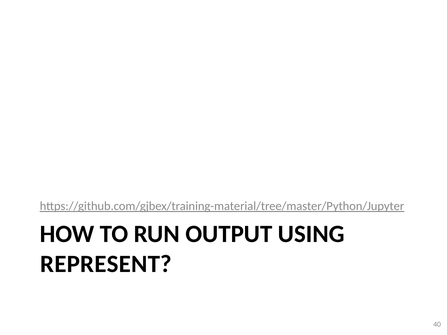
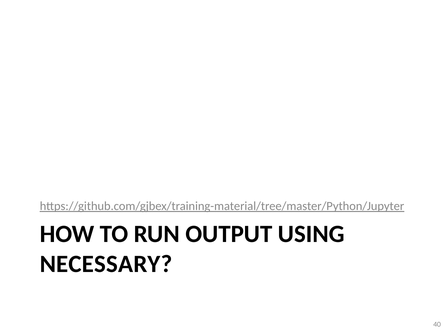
REPRESENT: REPRESENT -> NECESSARY (106, 264)
